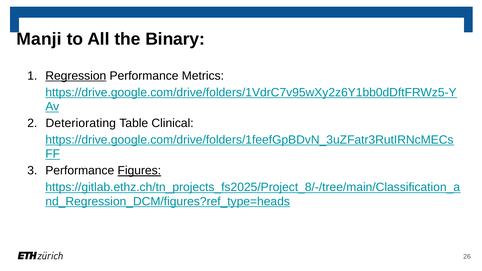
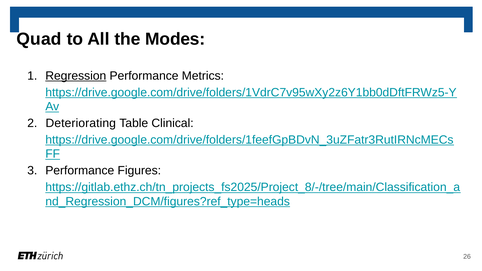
Manji: Manji -> Quad (39, 39)
Binary: Binary -> Modes (175, 39)
Figures underline: present -> none (139, 171)
